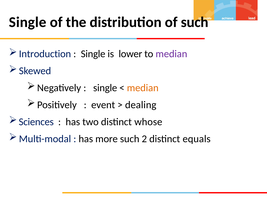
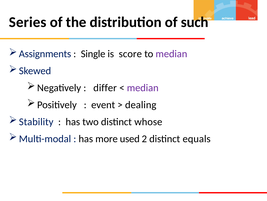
Single: Single -> Series (28, 22)
Introduction: Introduction -> Assignments (45, 54)
lower: lower -> score (130, 54)
single: single -> differ (105, 88)
median colour: orange -> purple (143, 88)
Sciences: Sciences -> Stability (36, 121)
more such: such -> used (130, 138)
